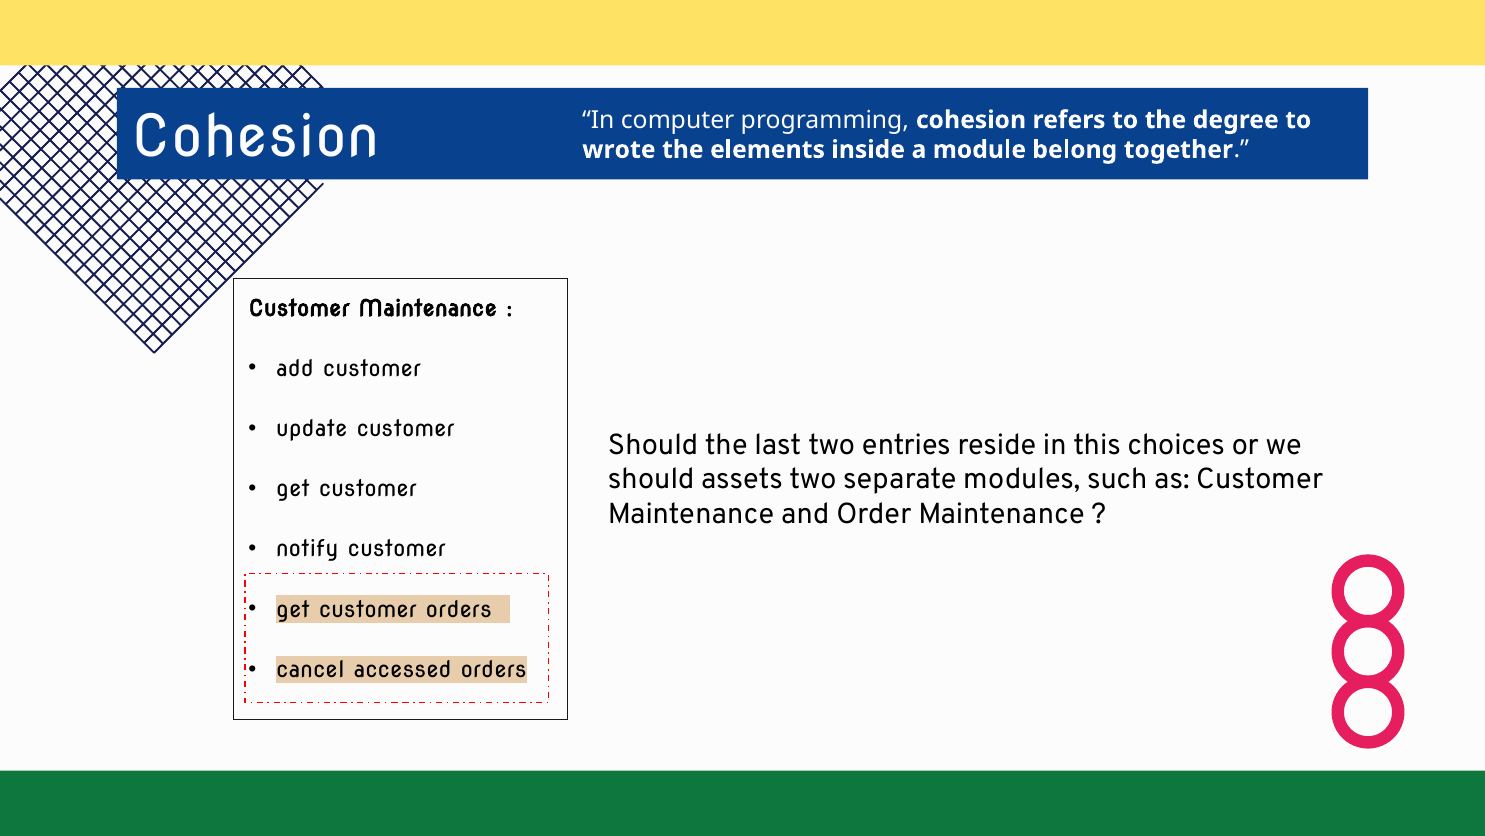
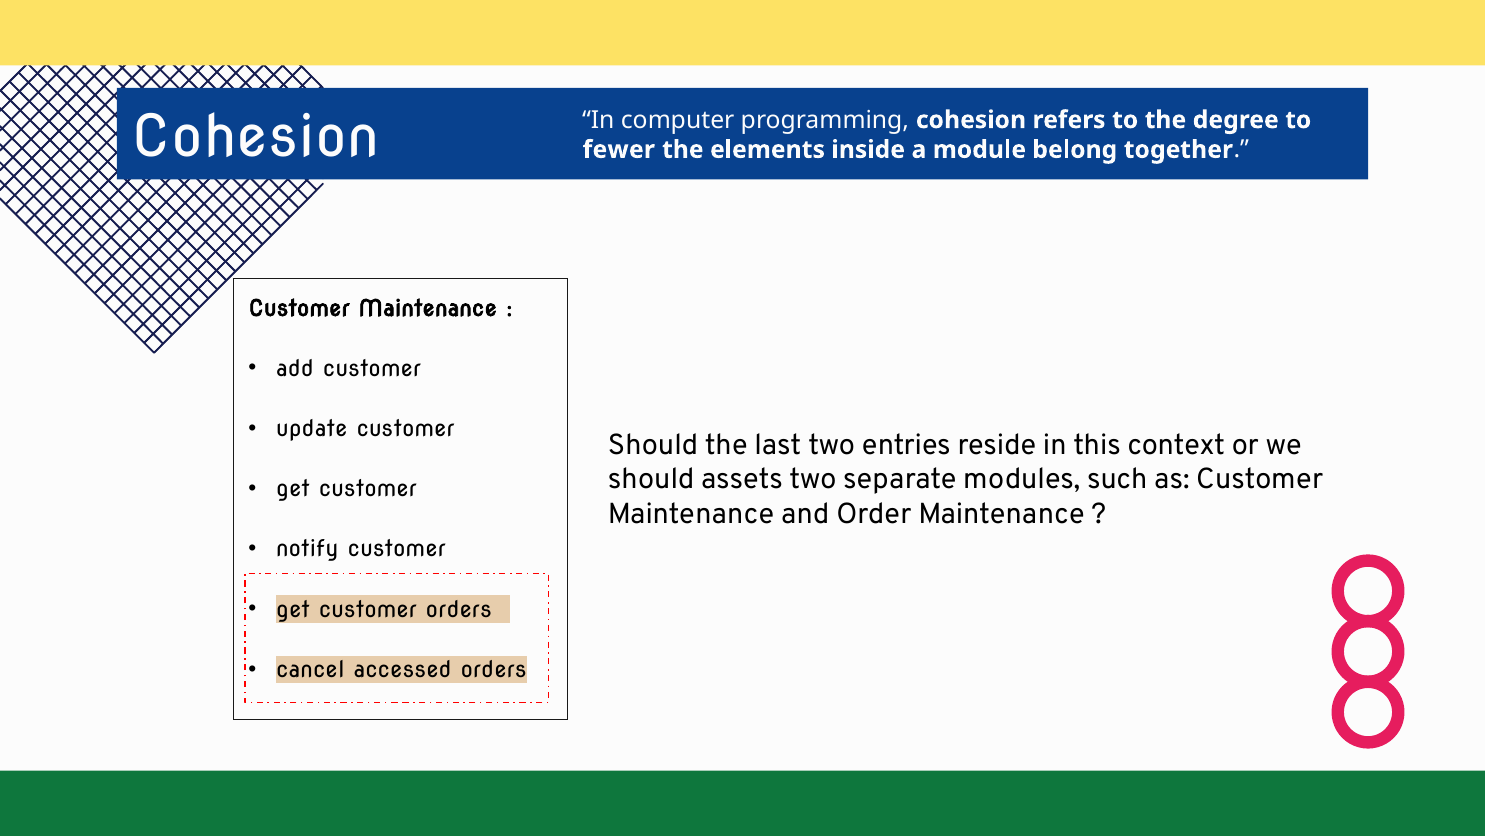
wrote: wrote -> fewer (619, 150)
choices: choices -> context (1176, 444)
